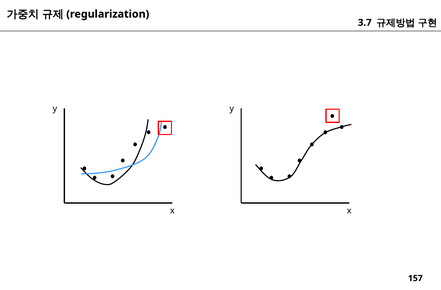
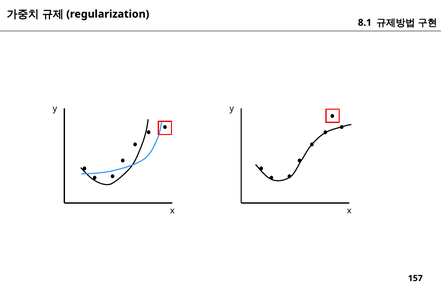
3.7: 3.7 -> 8.1 (365, 23)
